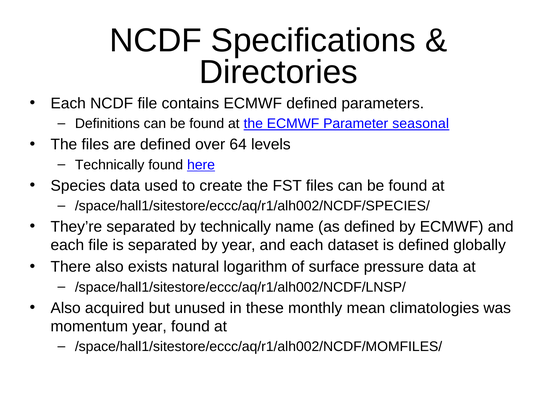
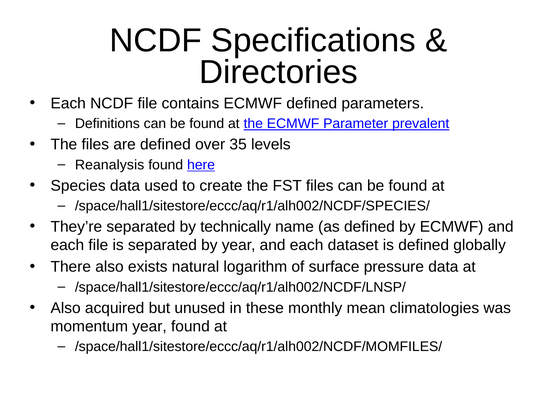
seasonal: seasonal -> prevalent (421, 124)
64: 64 -> 35 (238, 145)
Technically: Technically -> Reanalysis (110, 165)
